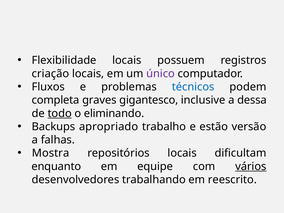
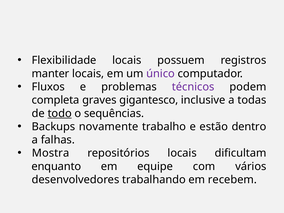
criação: criação -> manter (51, 74)
técnicos colour: blue -> purple (193, 87)
dessa: dessa -> todas (252, 100)
eliminando: eliminando -> sequências (114, 113)
apropriado: apropriado -> novamente (109, 127)
versão: versão -> dentro (249, 127)
vários underline: present -> none (251, 166)
reescrito: reescrito -> recebem (232, 180)
